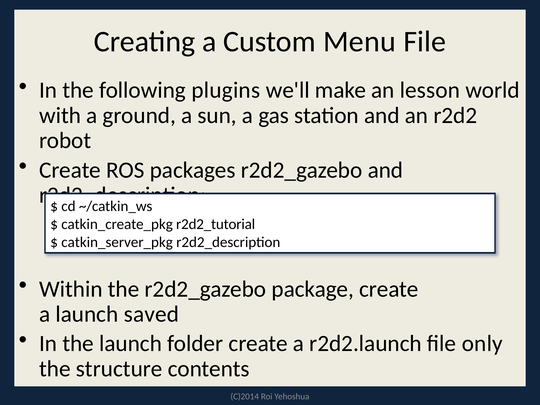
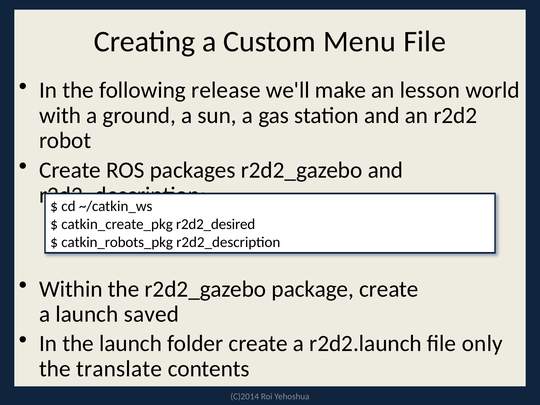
plugins: plugins -> release (226, 90)
r2d2_tutorial: r2d2_tutorial -> r2d2_desired (216, 224)
catkin_server_pkg: catkin_server_pkg -> catkin_robots_pkg (117, 242)
structure: structure -> translate (119, 369)
